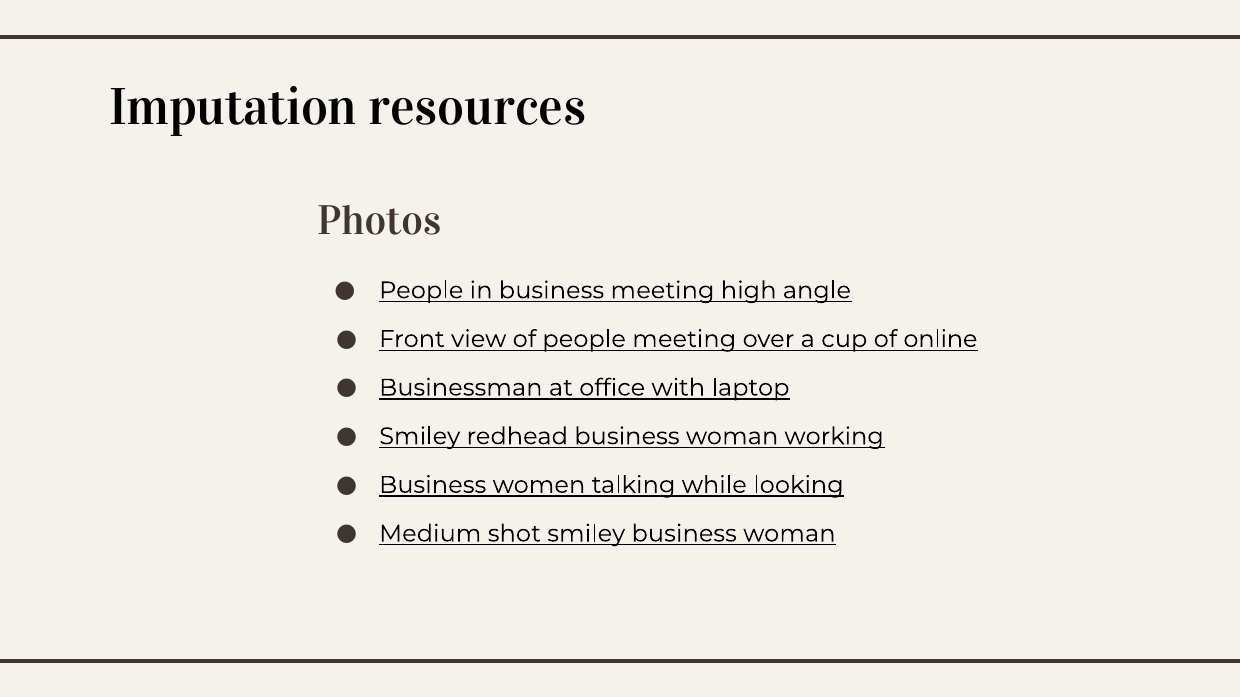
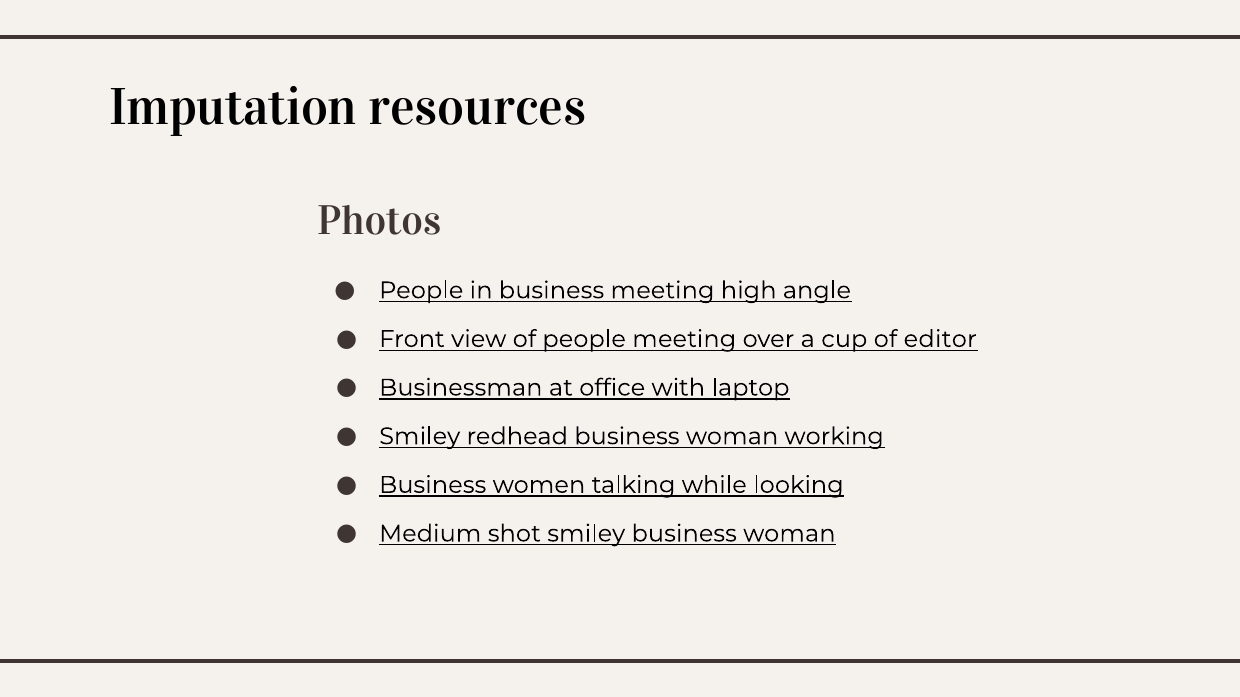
online: online -> editor (940, 339)
